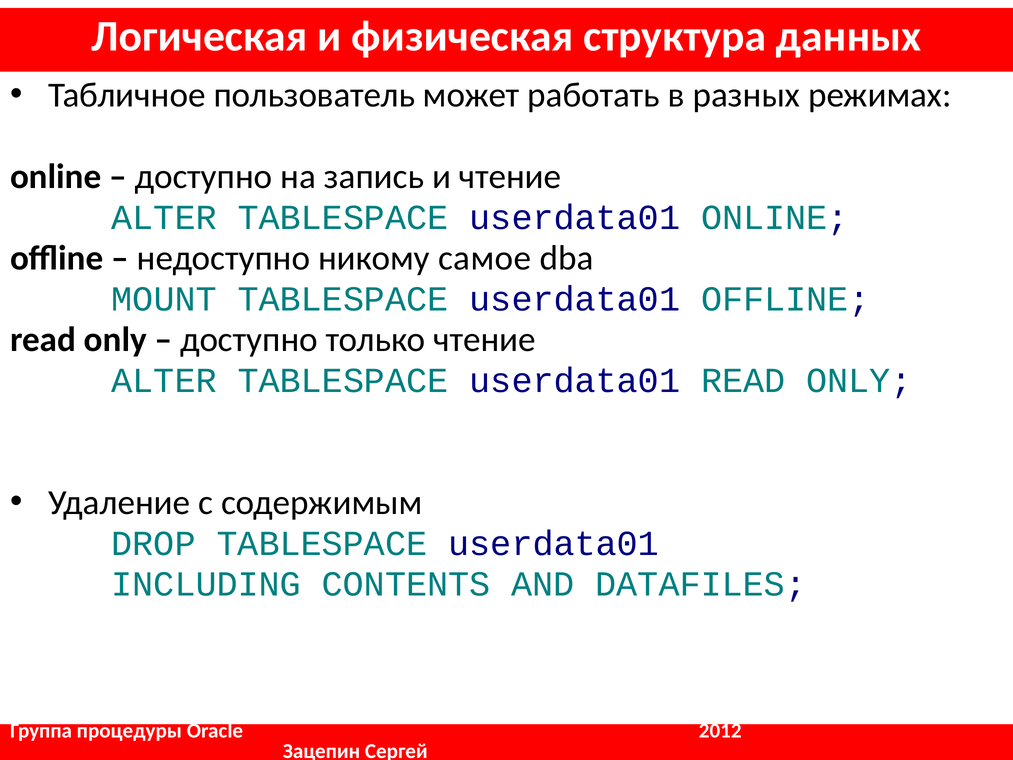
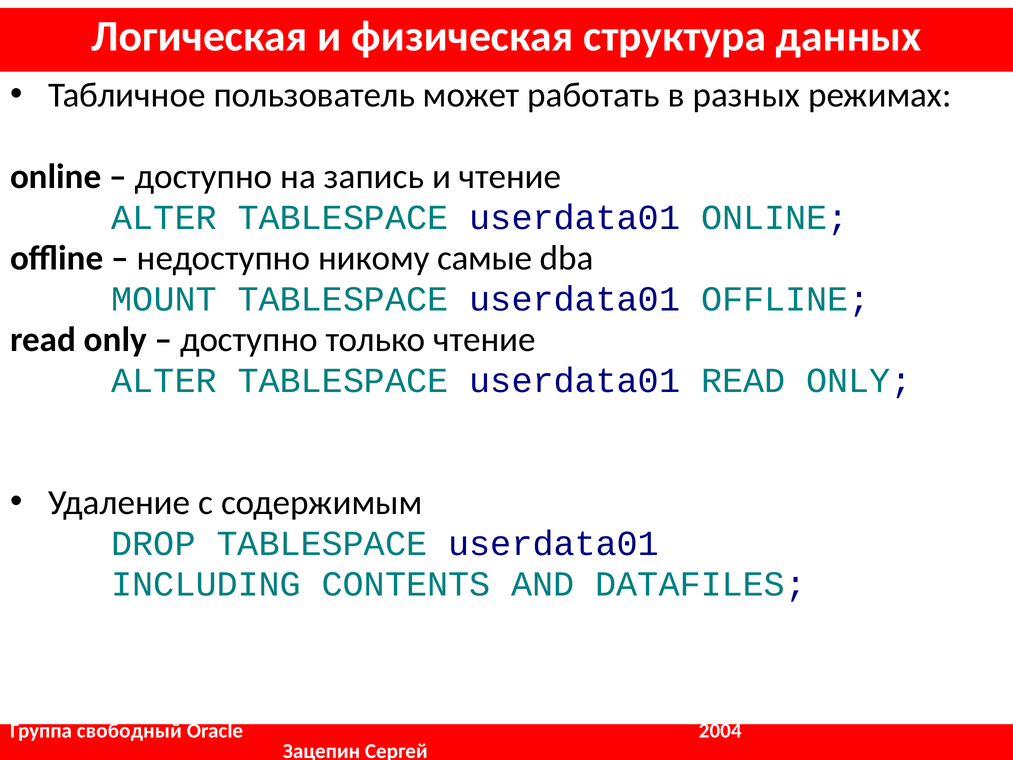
самое: самое -> самые (485, 258)
процедуры: процедуры -> свободный (129, 731)
2012: 2012 -> 2004 (720, 731)
